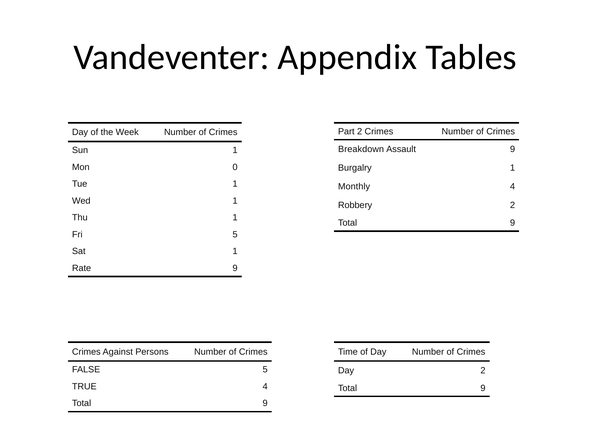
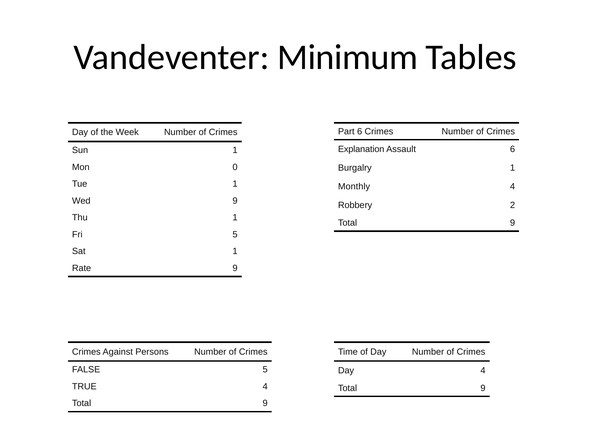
Appendix: Appendix -> Minimum (348, 57)
Part 2: 2 -> 6 (360, 131)
Breakdown: Breakdown -> Explanation (361, 149)
Assault 9: 9 -> 6 (513, 149)
Wed 1: 1 -> 9 (235, 201)
Day 2: 2 -> 4 (483, 371)
